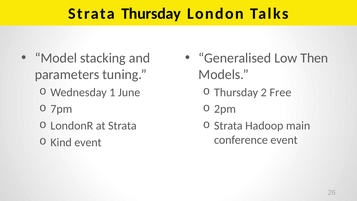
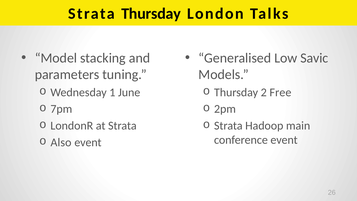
Then: Then -> Savic (314, 58)
Kind: Kind -> Also (61, 142)
